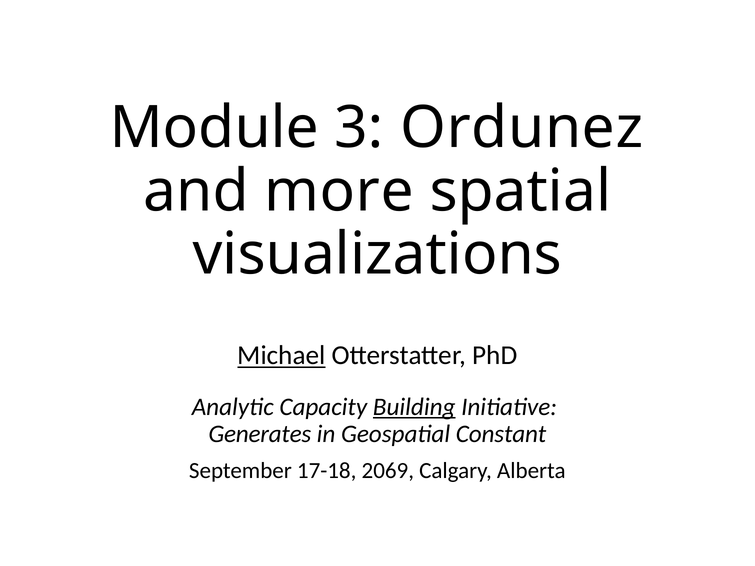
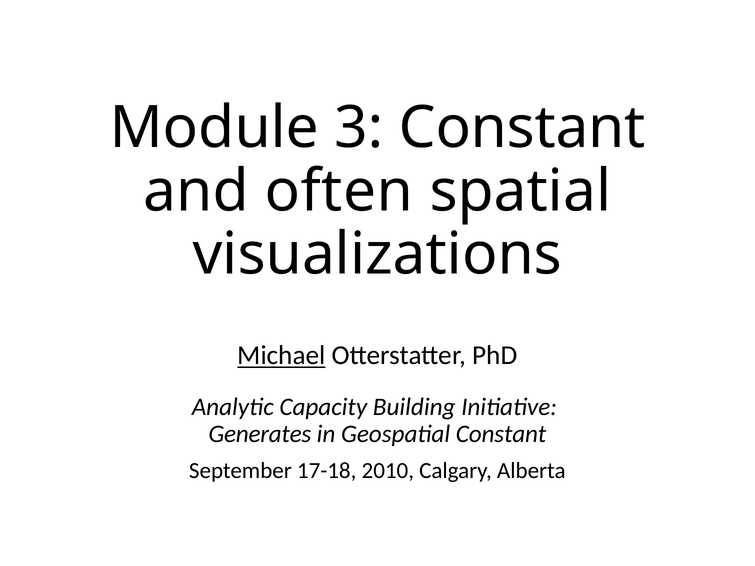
3 Ordunez: Ordunez -> Constant (522, 128)
more: more -> often (339, 191)
Building underline: present -> none (414, 407)
2069: 2069 -> 2010 (388, 471)
